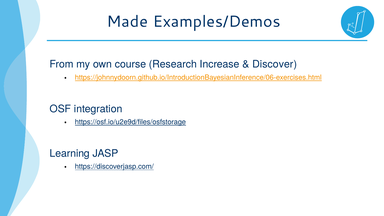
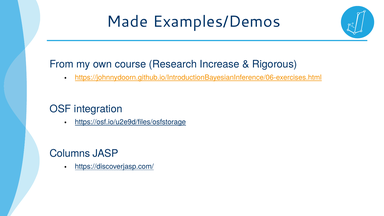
Discover: Discover -> Rigorous (275, 64)
Learning: Learning -> Columns (70, 153)
